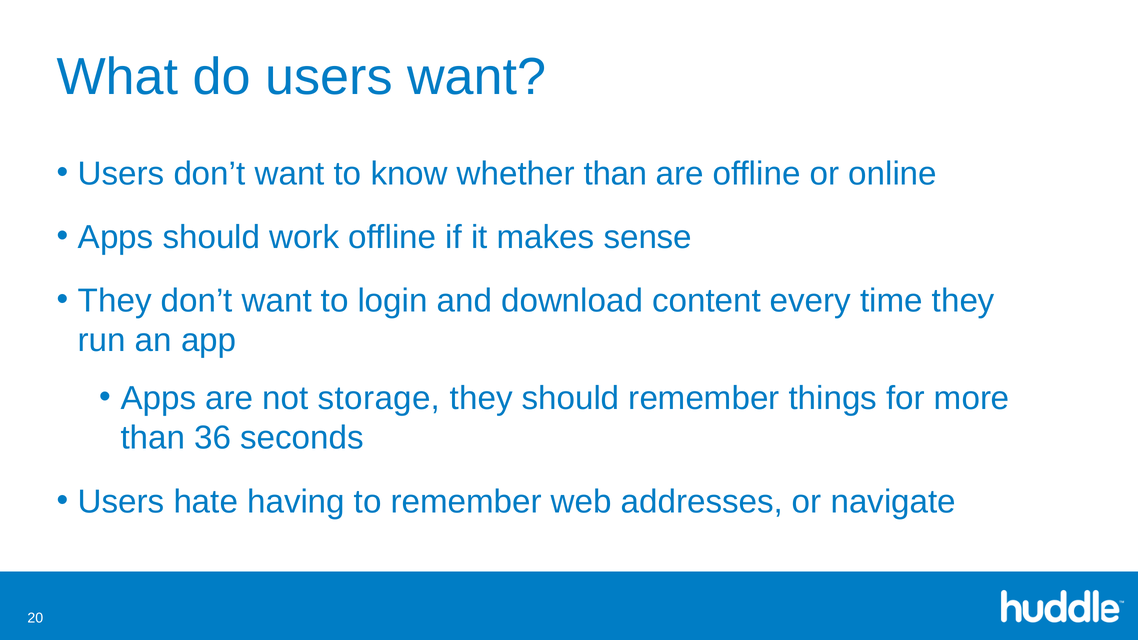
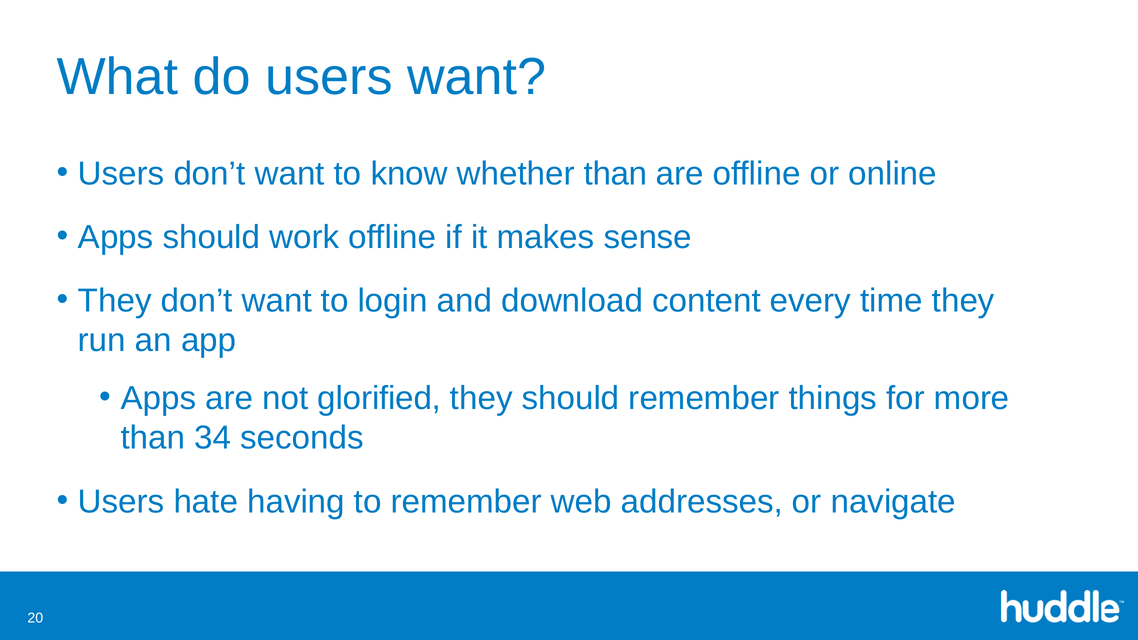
storage: storage -> glorified (379, 398)
36: 36 -> 34 (213, 438)
